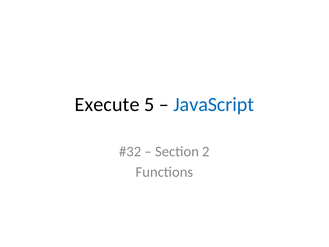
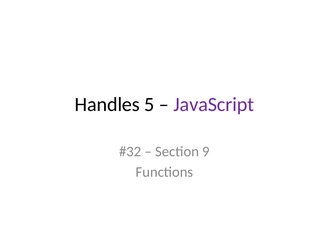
Execute: Execute -> Handles (107, 105)
JavaScript colour: blue -> purple (214, 105)
2: 2 -> 9 (206, 151)
